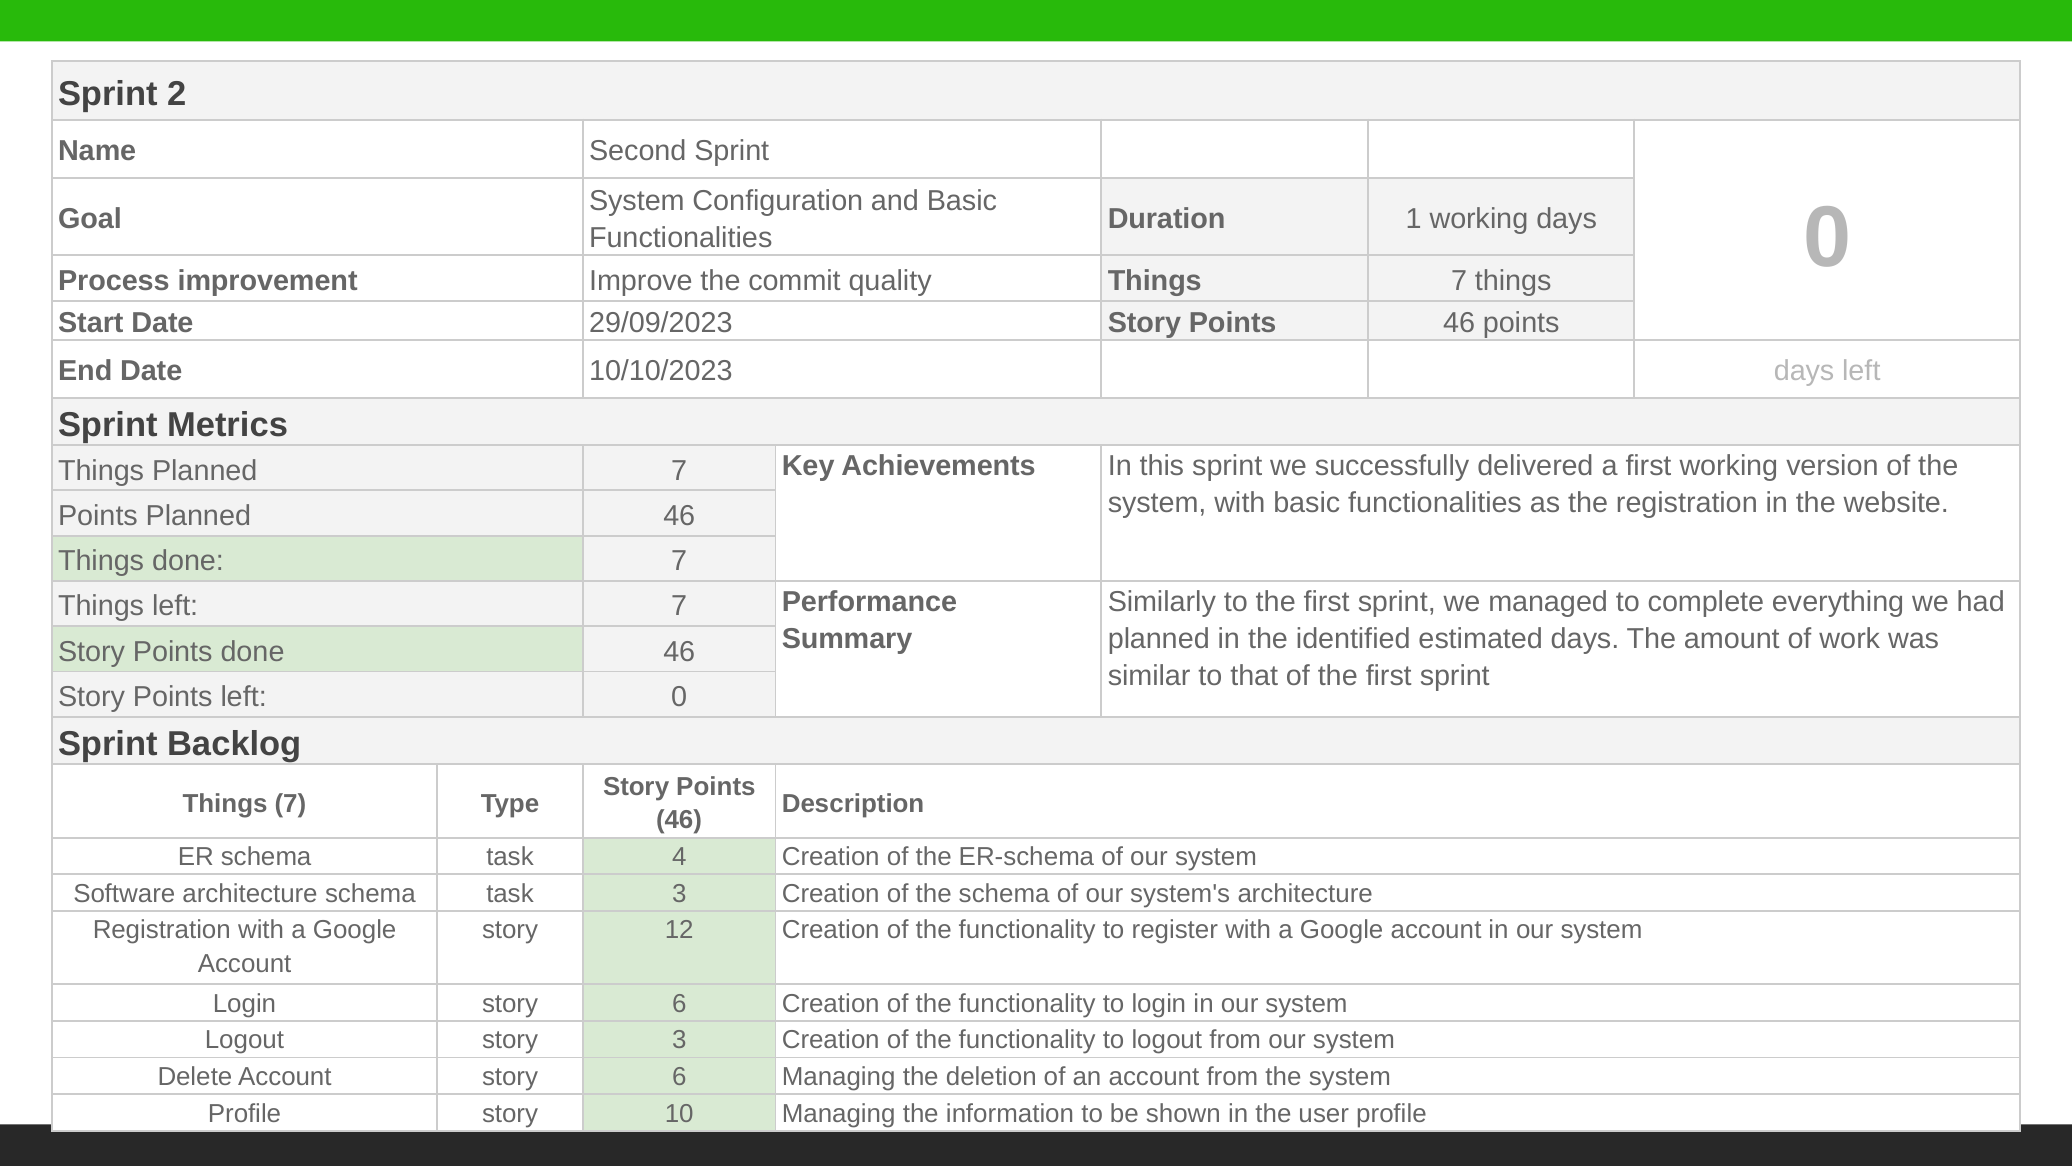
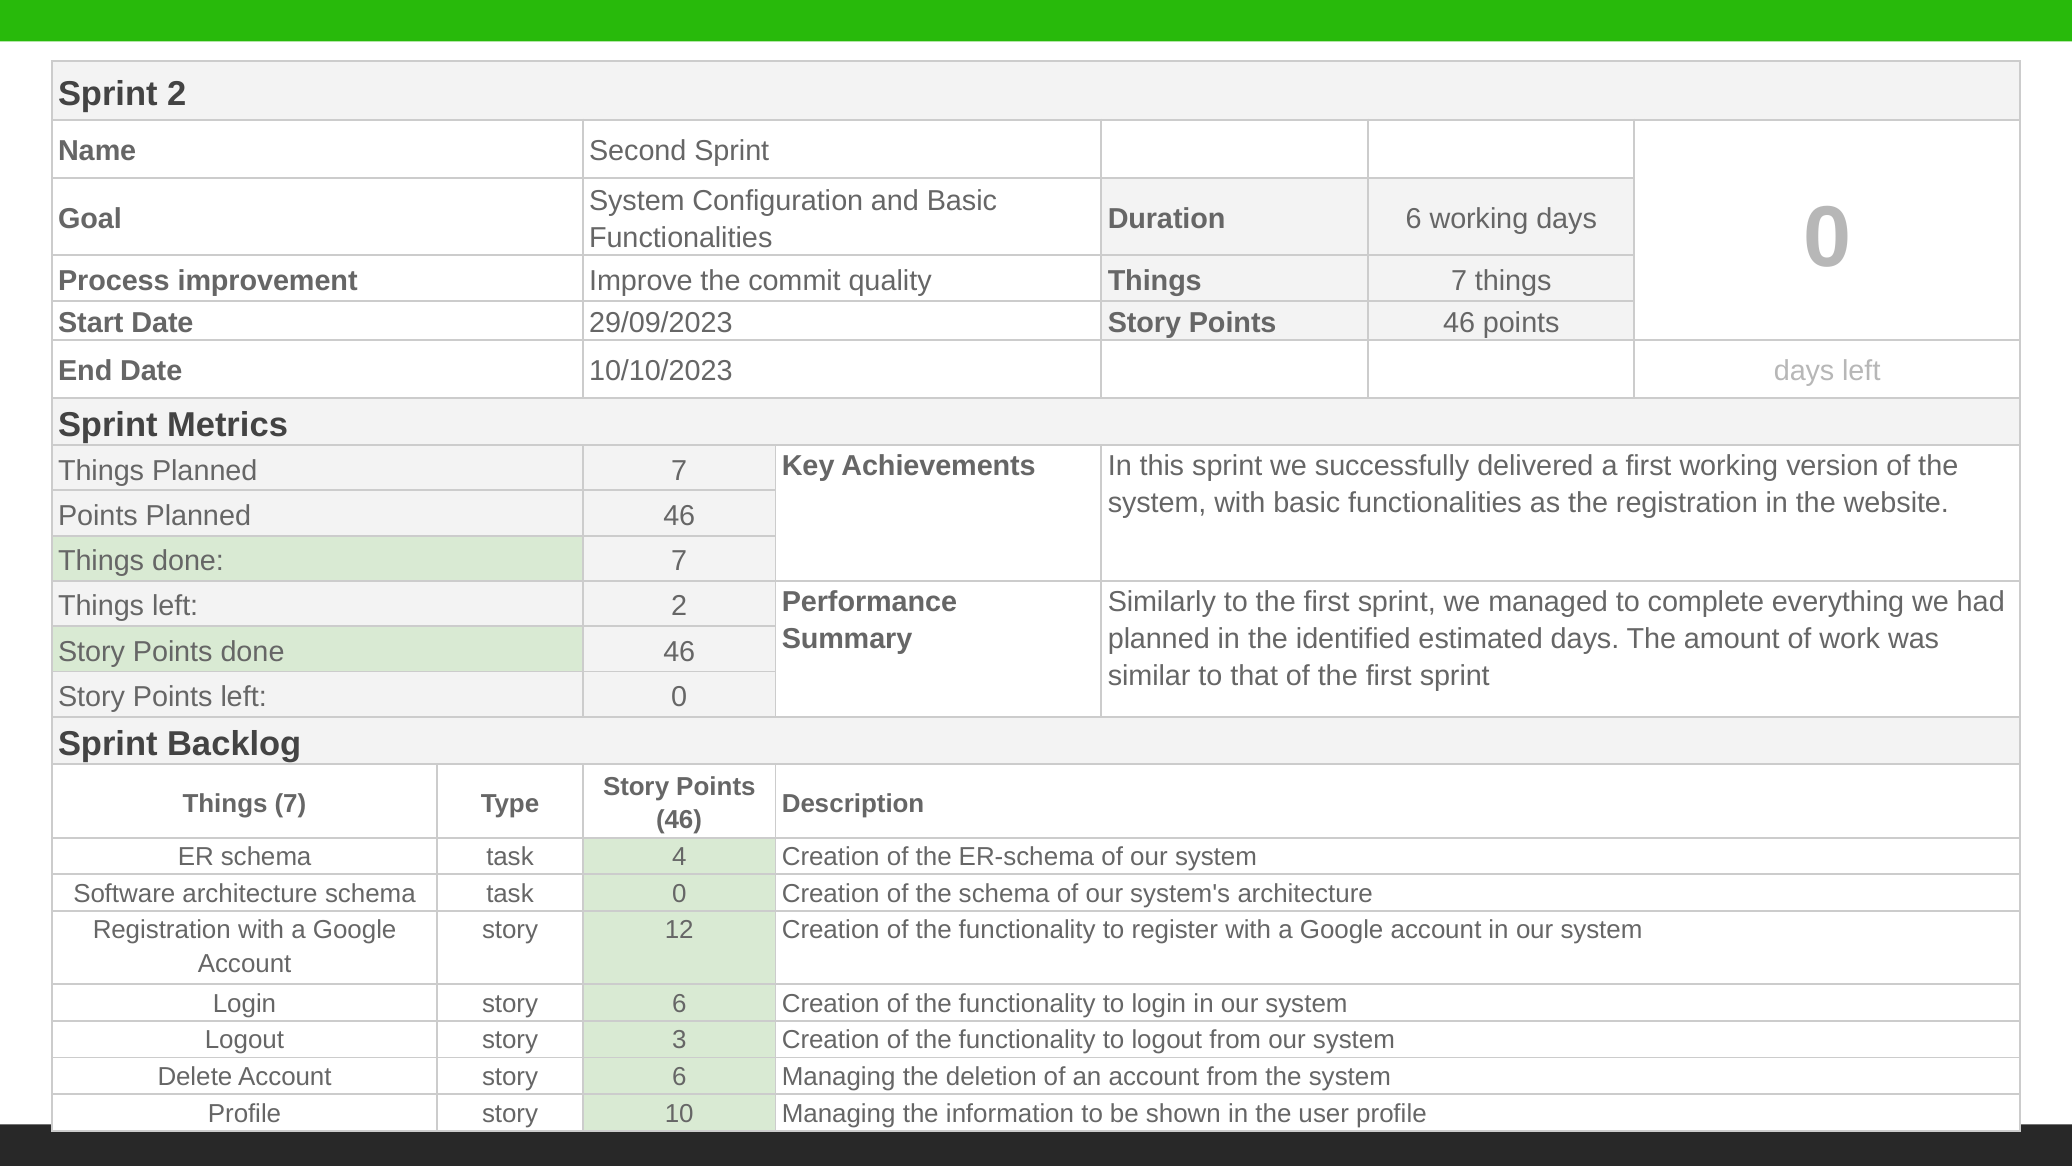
Duration 1: 1 -> 6 (1414, 219)
left 7: 7 -> 2 (679, 606)
task 3: 3 -> 0 (679, 893)
